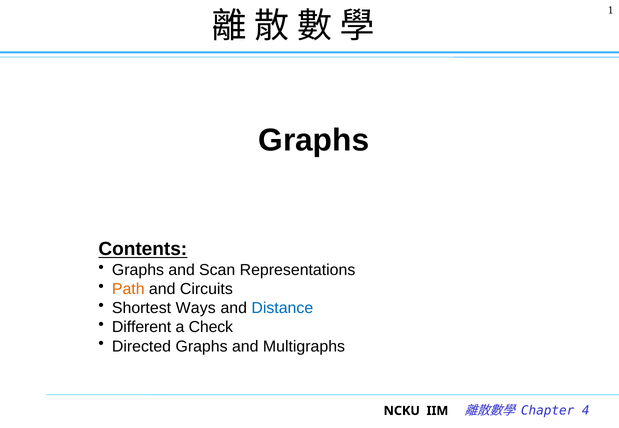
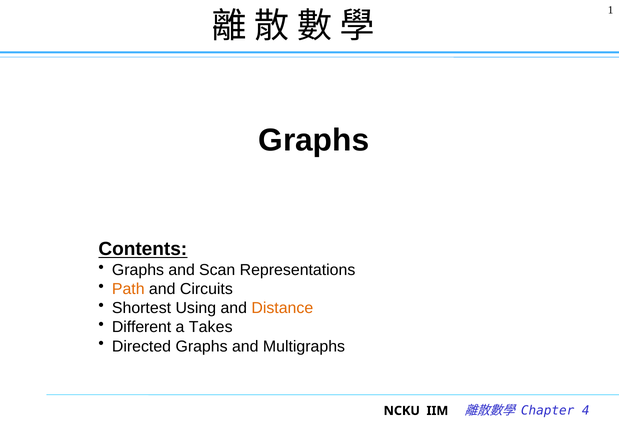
Ways: Ways -> Using (196, 309)
Distance colour: blue -> orange (282, 309)
Check: Check -> Takes (211, 328)
